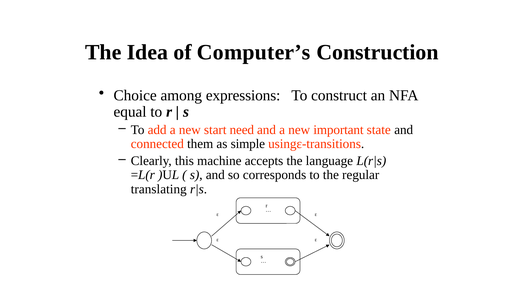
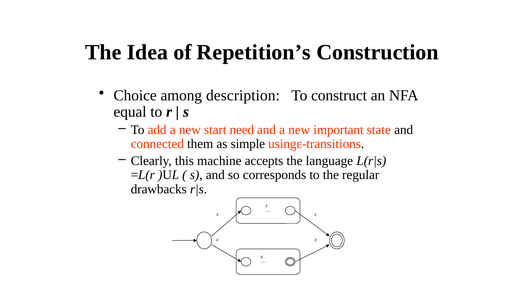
Computer’s: Computer’s -> Repetition’s (254, 52)
expressions: expressions -> description (243, 95)
translating: translating -> drawbacks (159, 189)
